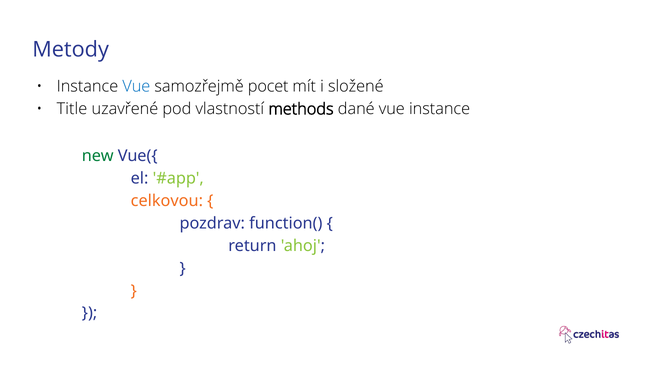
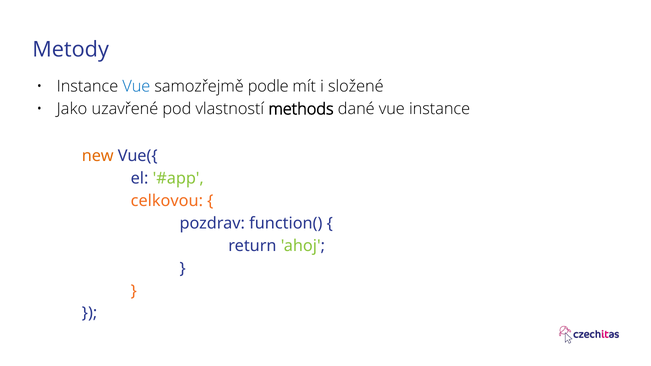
pocet: pocet -> podle (268, 87)
Title: Title -> Jako (72, 109)
new colour: green -> orange (98, 156)
